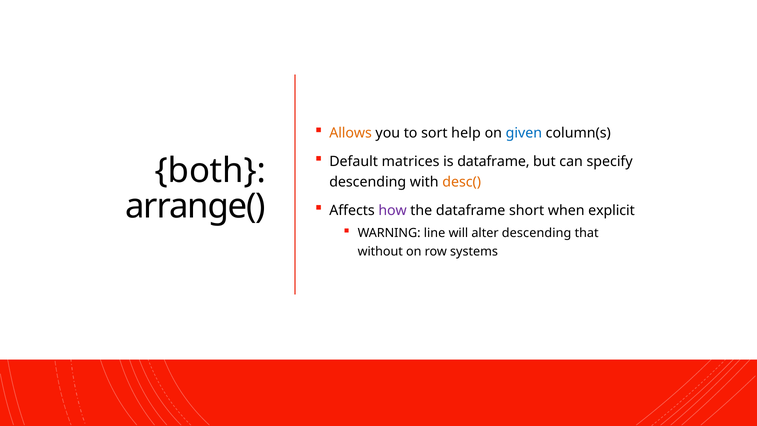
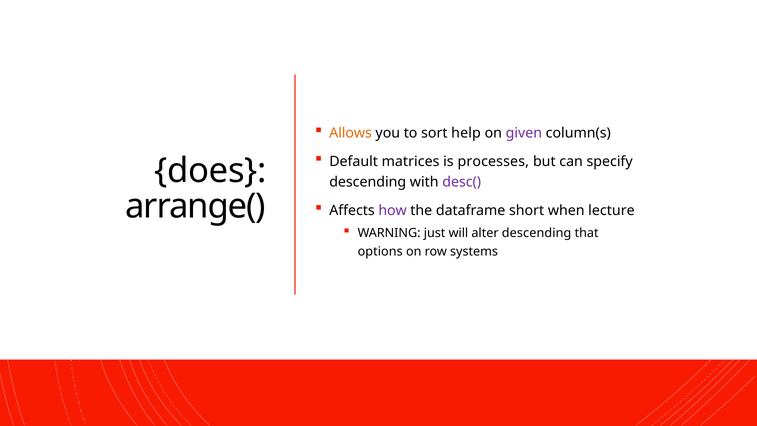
given colour: blue -> purple (524, 133)
is dataframe: dataframe -> processes (493, 161)
both: both -> does (210, 171)
desc( colour: orange -> purple (462, 182)
explicit: explicit -> lecture (611, 210)
line: line -> just (435, 233)
without: without -> options (380, 251)
